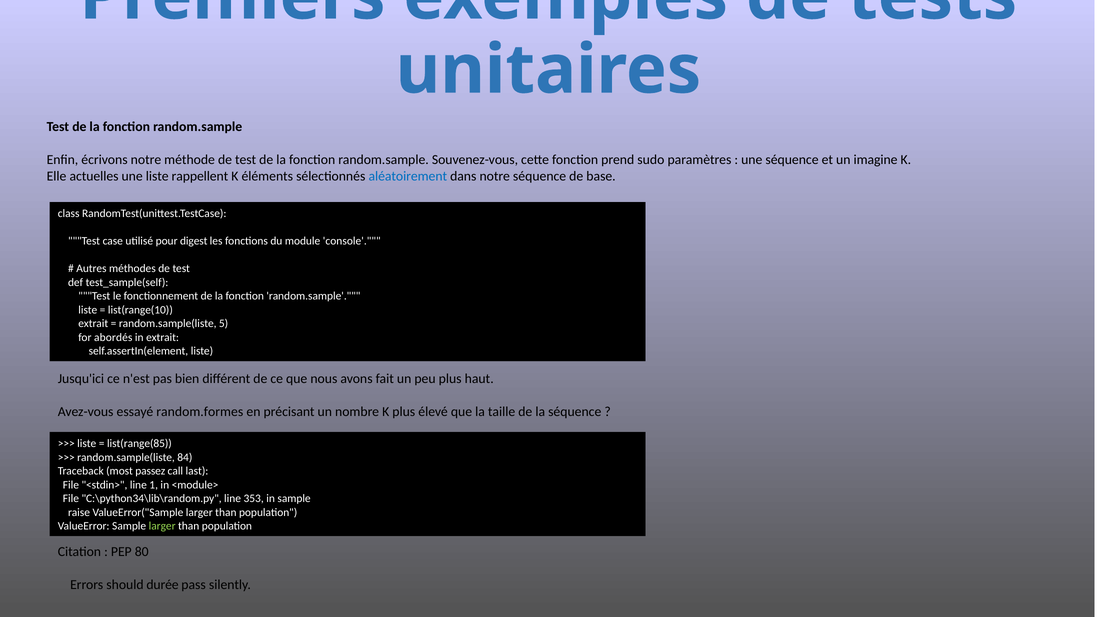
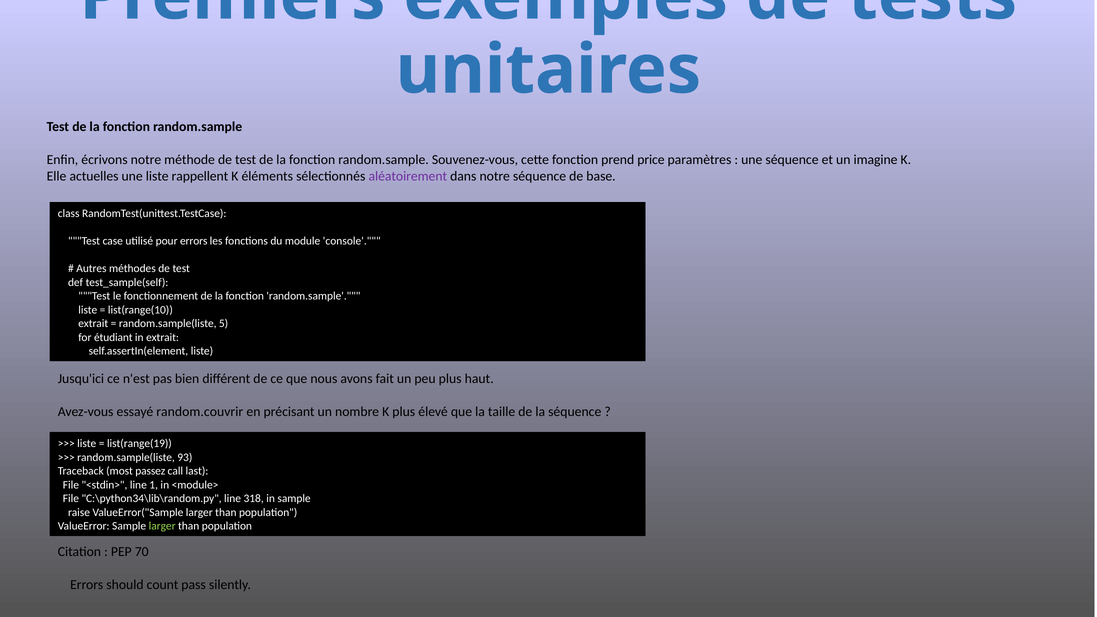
sudo: sudo -> price (651, 160)
aléatoirement colour: blue -> purple (408, 176)
pour digest: digest -> errors (194, 241)
abordés: abordés -> étudiant (113, 337)
random.formes: random.formes -> random.couvrir (200, 412)
list(range(85: list(range(85 -> list(range(19 (139, 444)
84: 84 -> 93 (185, 457)
353: 353 -> 318 (254, 499)
80: 80 -> 70 (142, 552)
durée: durée -> count (163, 585)
